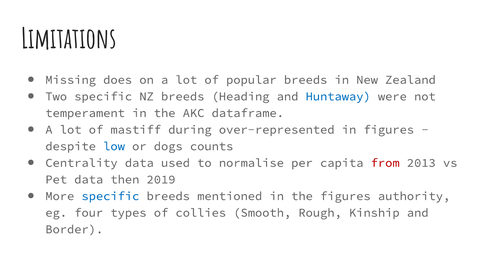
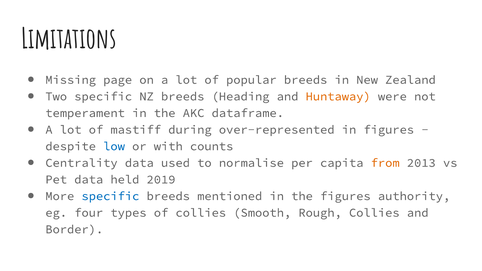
does: does -> page (118, 80)
Huntaway colour: blue -> orange (338, 96)
dogs: dogs -> with (168, 146)
from colour: red -> orange (385, 163)
then: then -> held (125, 180)
Rough Kinship: Kinship -> Collies (374, 213)
